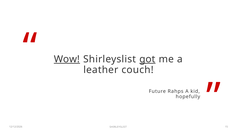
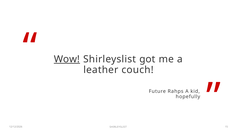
got underline: present -> none (147, 59)
